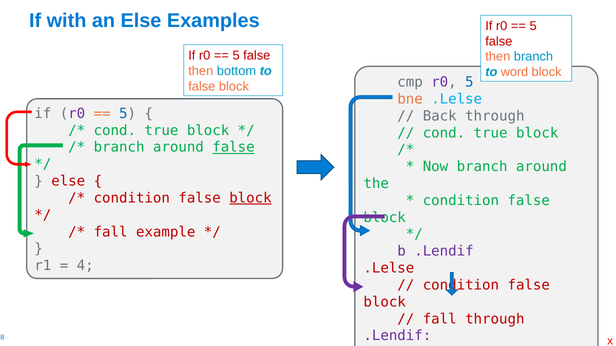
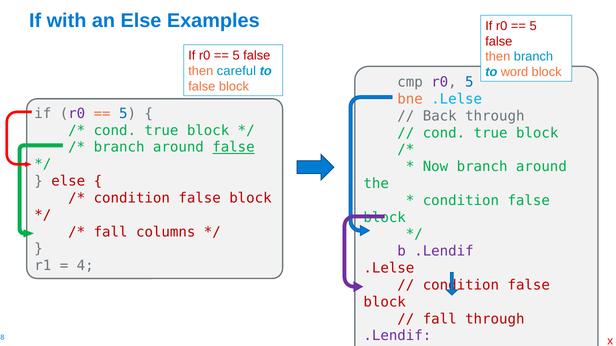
bottom: bottom -> careful (236, 71)
block underline: present -> none (250, 198)
example: example -> columns (166, 232)
